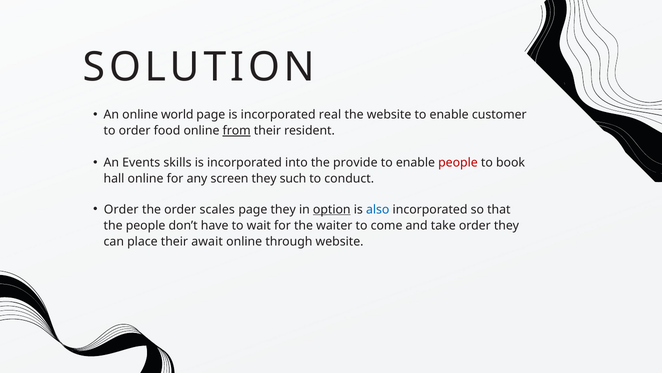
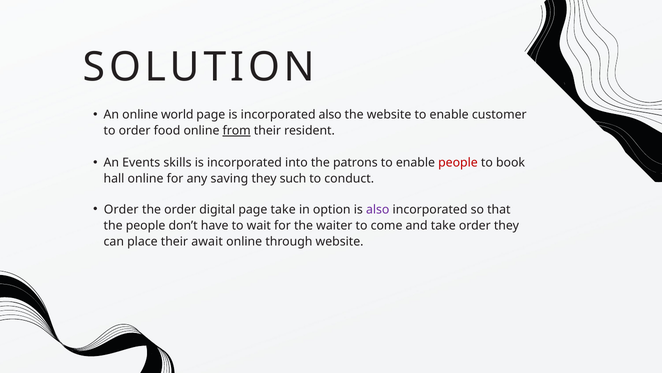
incorporated real: real -> also (330, 114)
provide: provide -> patrons (355, 162)
screen: screen -> saving (229, 178)
scales: scales -> digital (217, 209)
page they: they -> take (283, 209)
option underline: present -> none (332, 209)
also colour: blue -> purple (378, 209)
